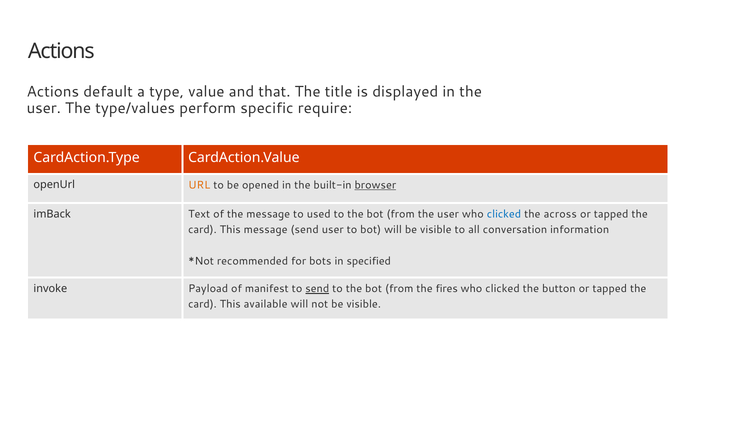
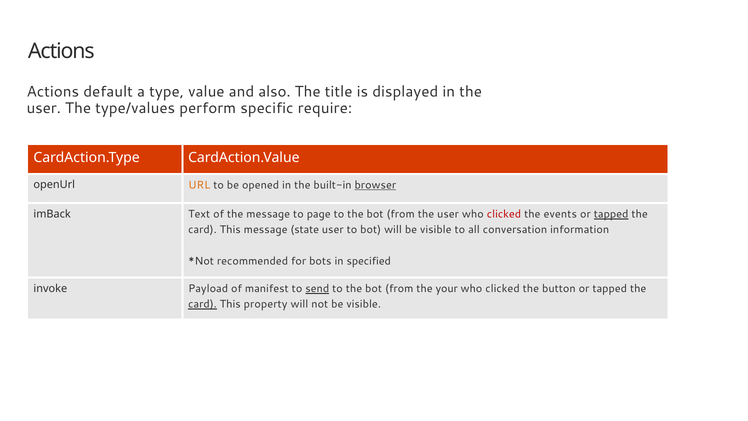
that: that -> also (274, 92)
used: used -> page (319, 214)
clicked colour: blue -> red (504, 214)
across: across -> events (560, 214)
tapped underline: none -> present (611, 214)
message send: send -> state (305, 230)
fires: fires -> your (447, 289)
card underline: none -> present (202, 304)
available: available -> property (266, 304)
